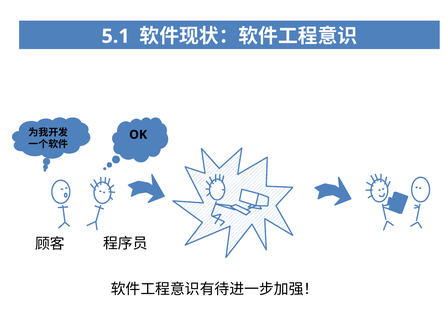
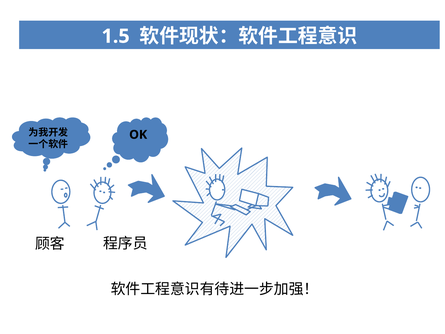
5.1: 5.1 -> 1.5 (116, 36)
